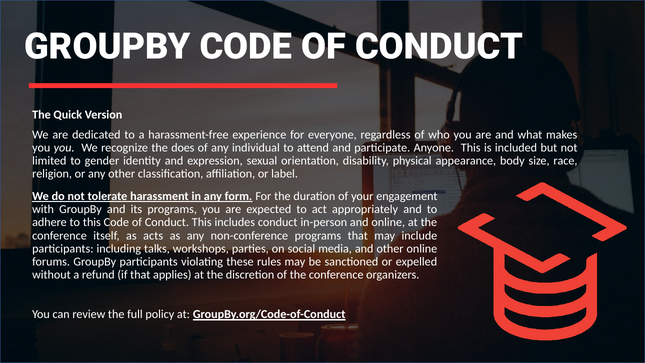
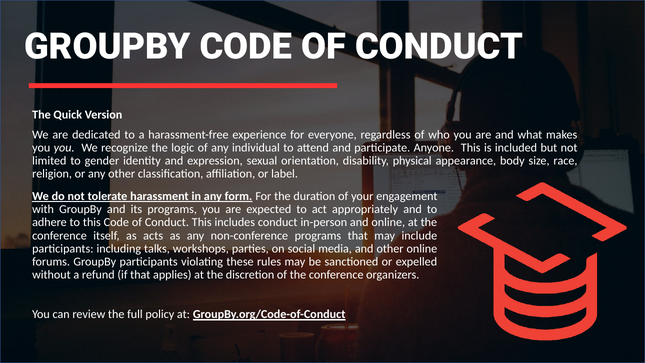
does: does -> logic (183, 148)
